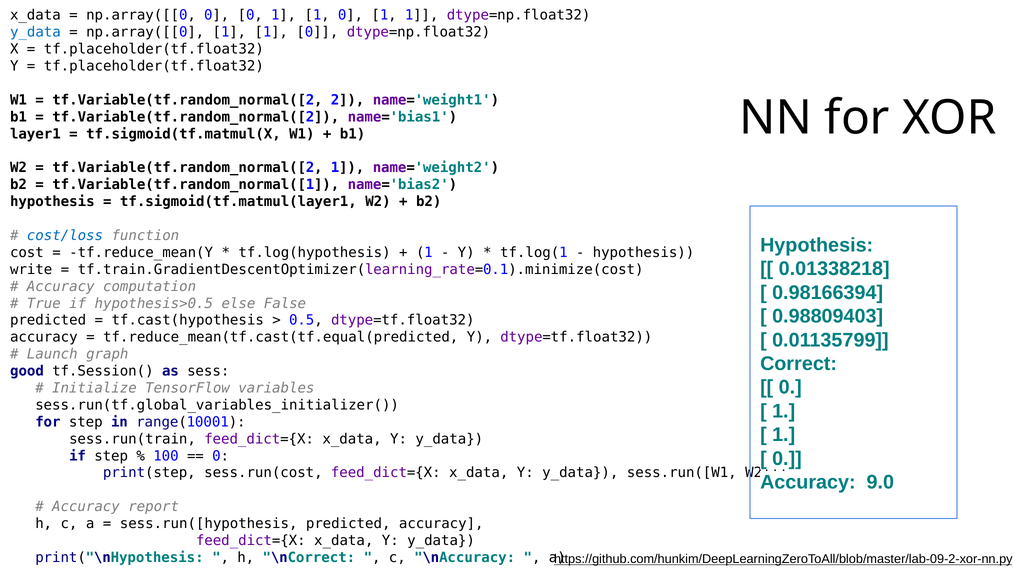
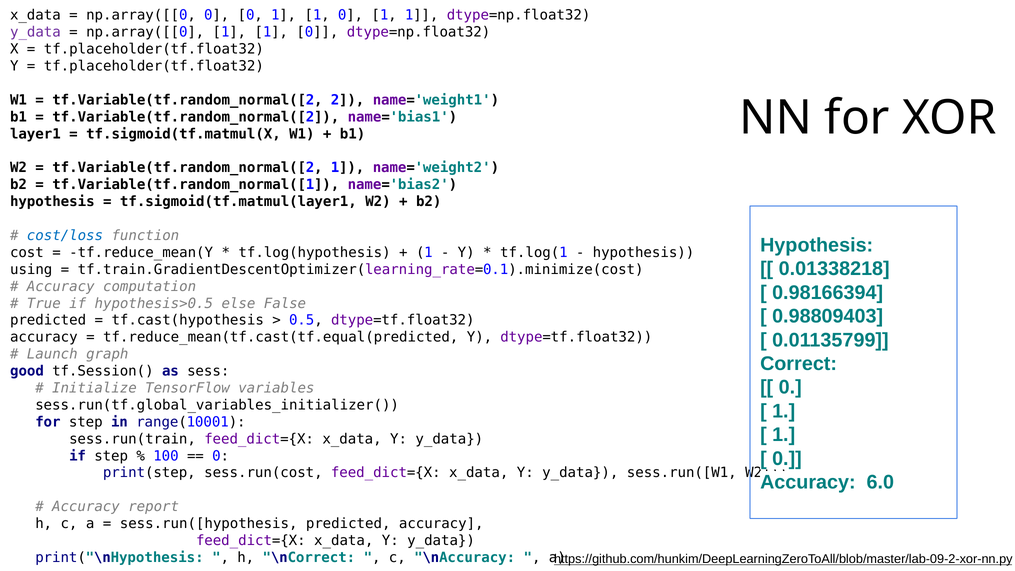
y_data colour: blue -> purple (35, 32)
write: write -> using (31, 269)
9.0: 9.0 -> 6.0 (880, 482)
